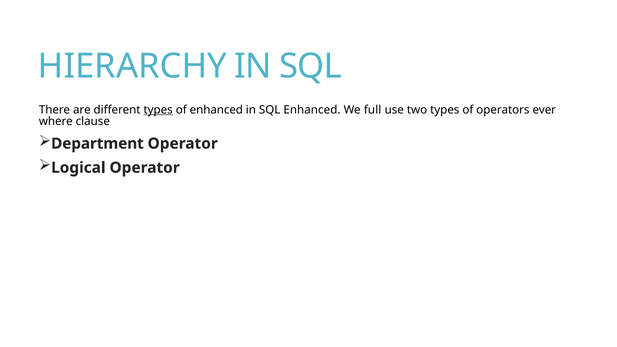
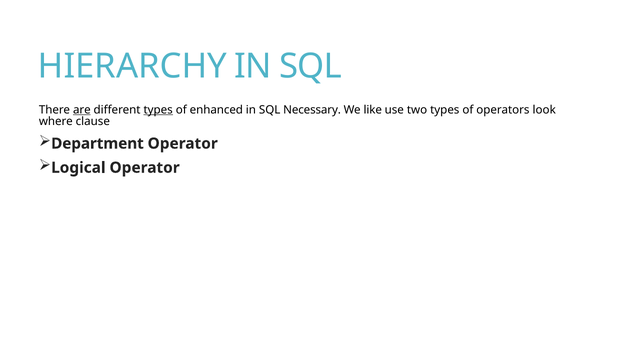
are underline: none -> present (82, 110)
SQL Enhanced: Enhanced -> Necessary (312, 110)
full: full -> like (373, 110)
ever: ever -> look (544, 110)
